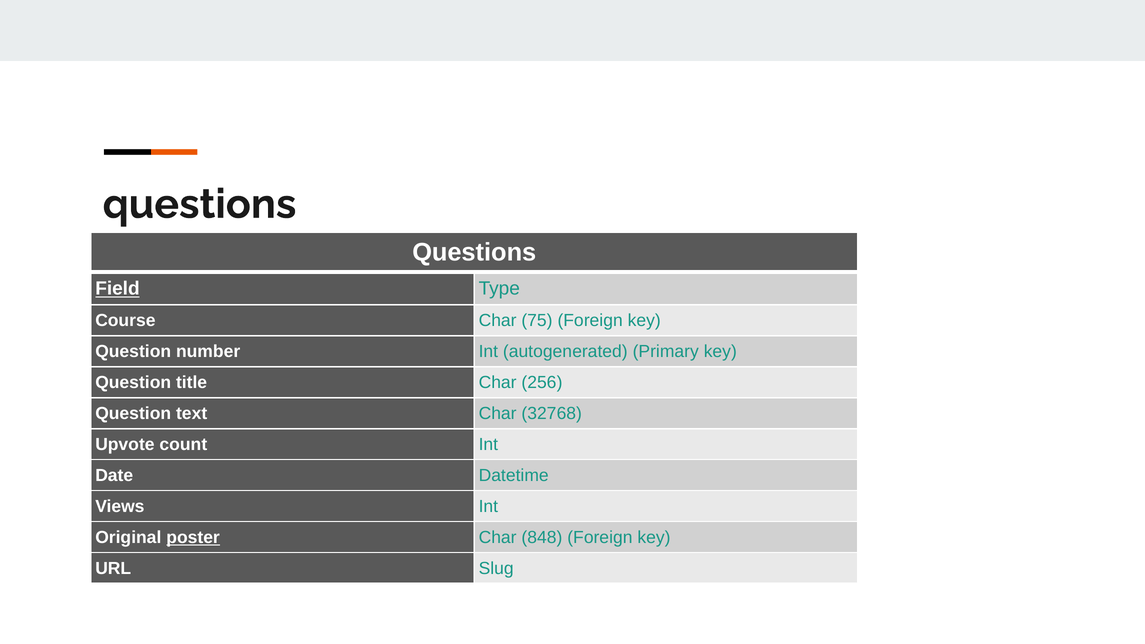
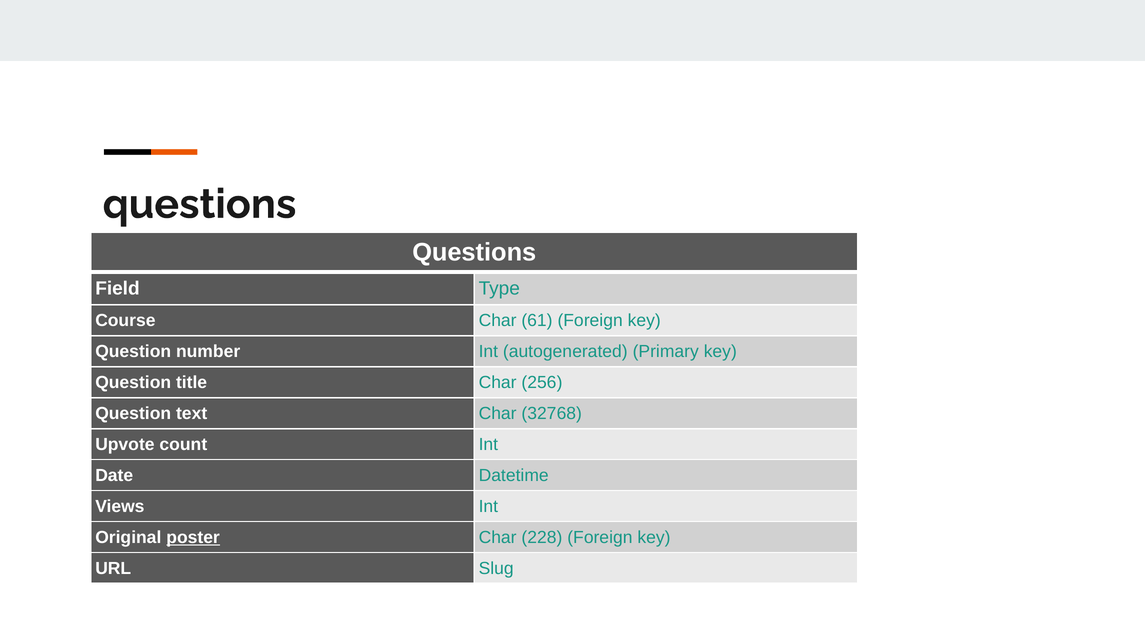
Field underline: present -> none (117, 289)
75: 75 -> 61 (537, 321)
848: 848 -> 228 (542, 537)
